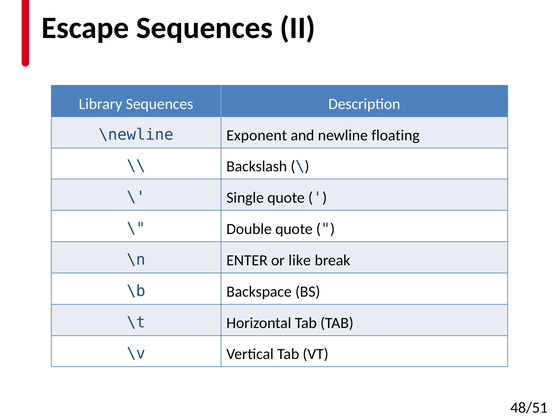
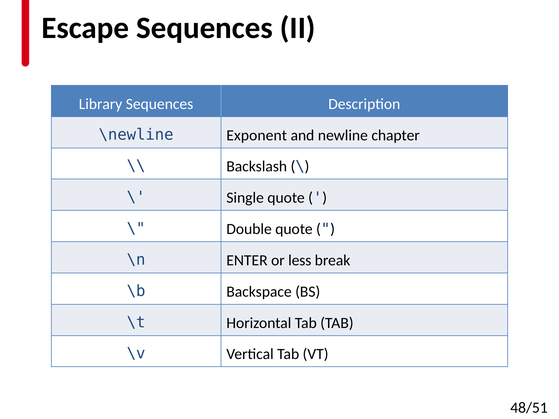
floating: floating -> chapter (396, 135)
like: like -> less (300, 261)
